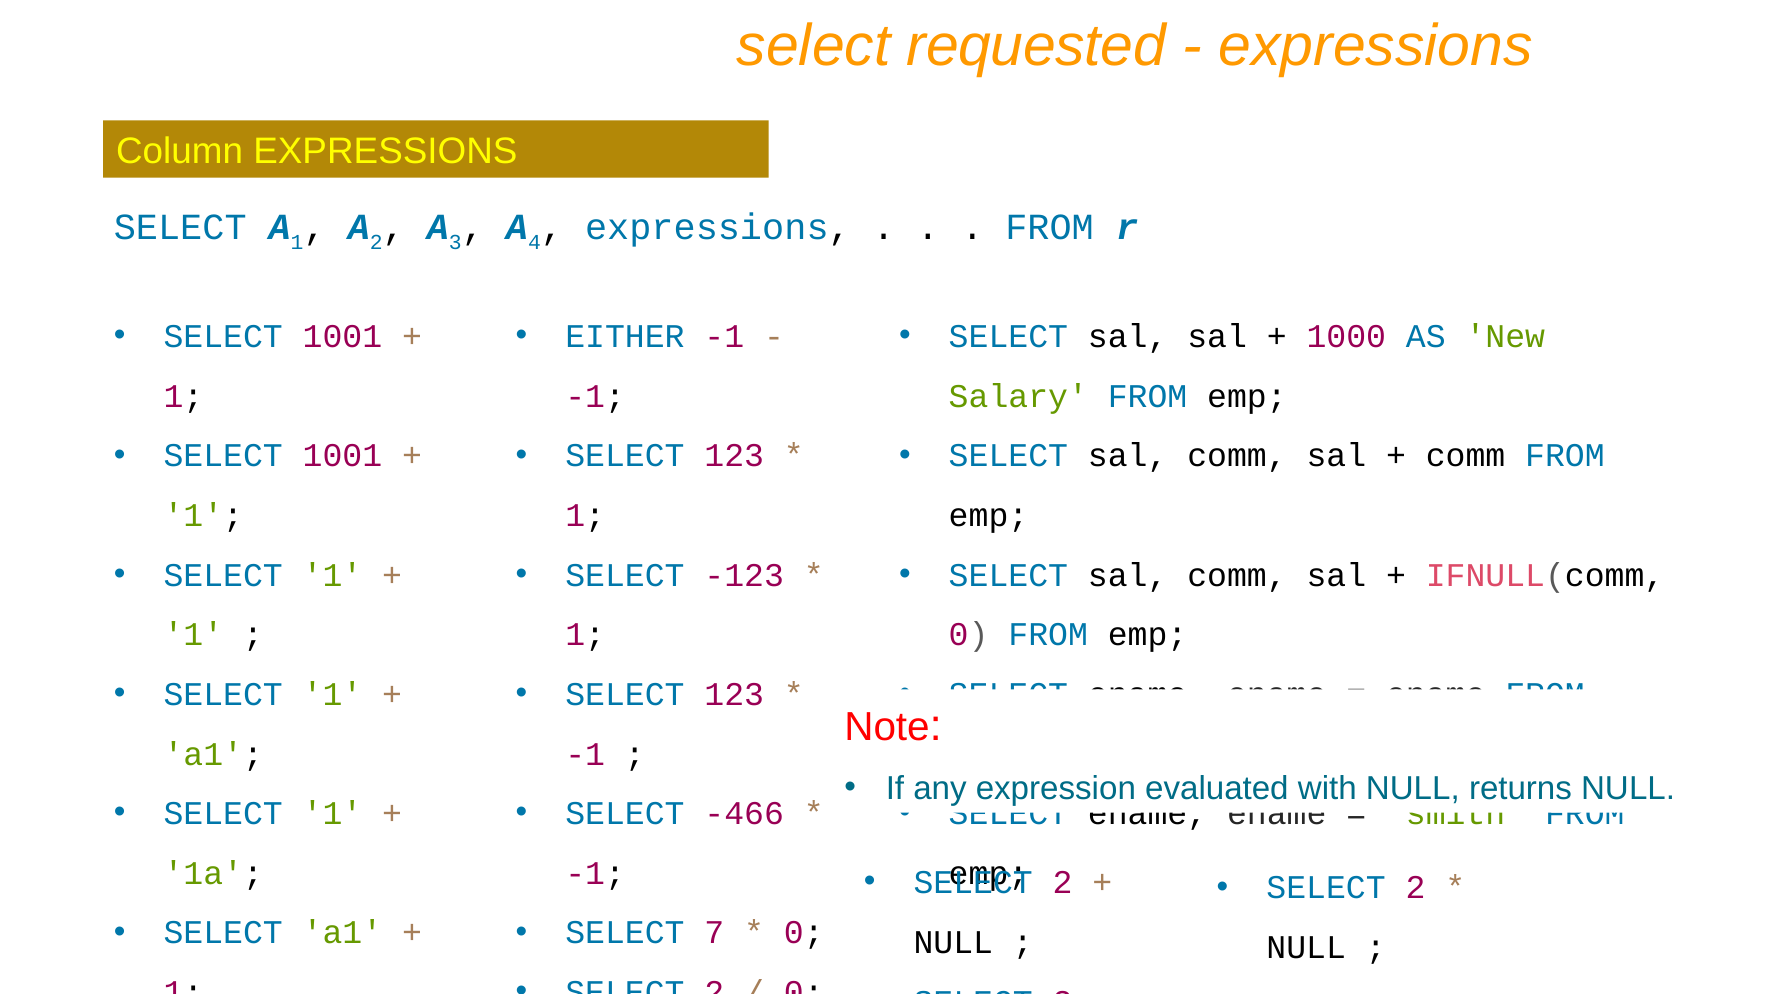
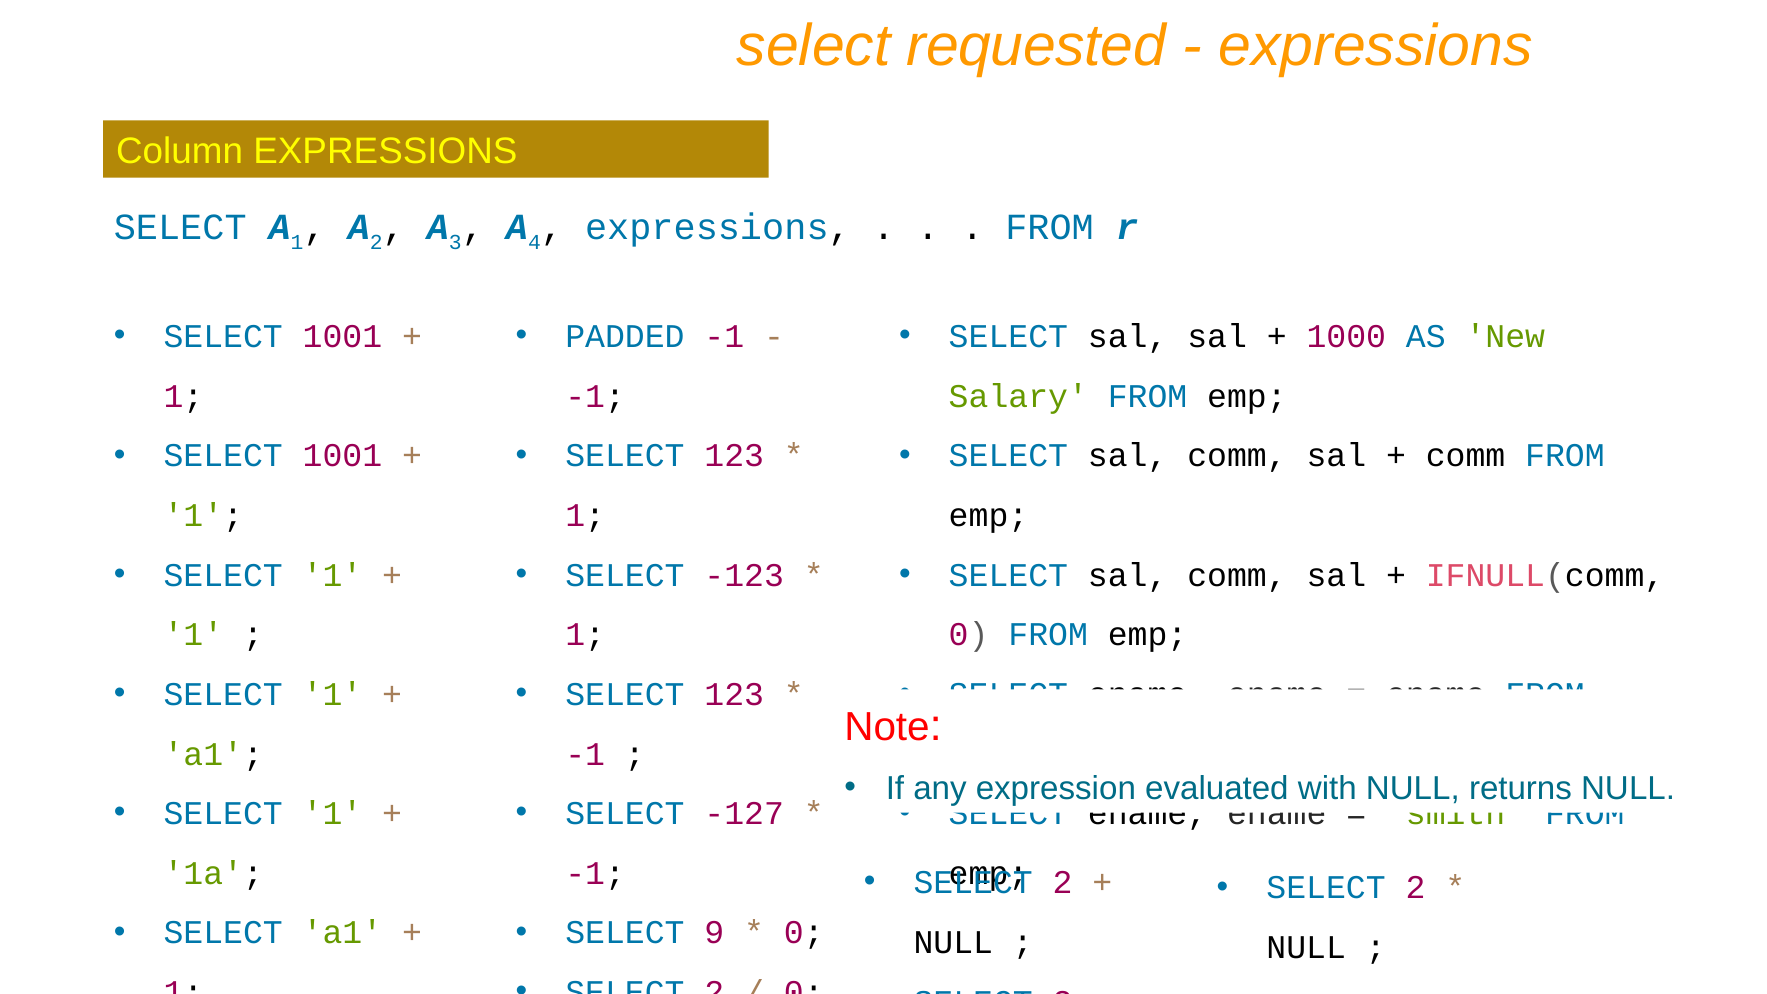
EITHER: EITHER -> PADDED (625, 337)
-466: -466 -> -127 (744, 814)
7: 7 -> 9 (714, 933)
